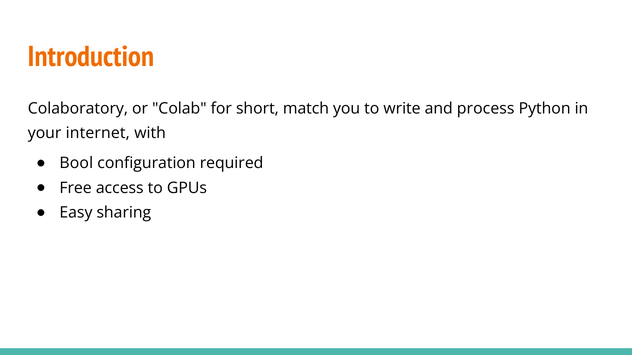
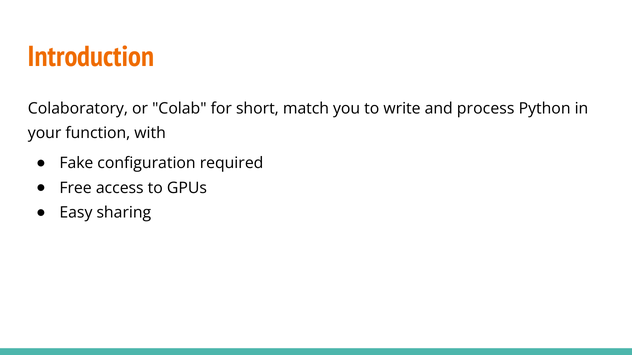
internet: internet -> function (98, 133)
Bool: Bool -> Fake (76, 163)
